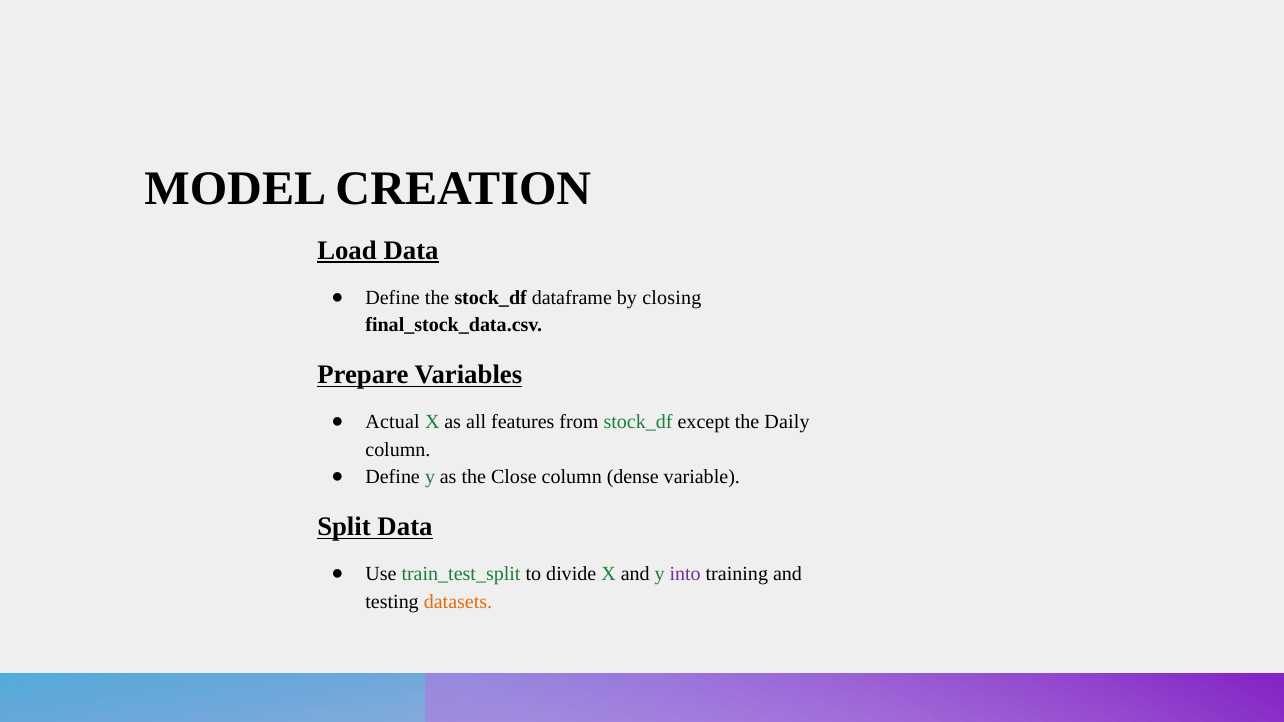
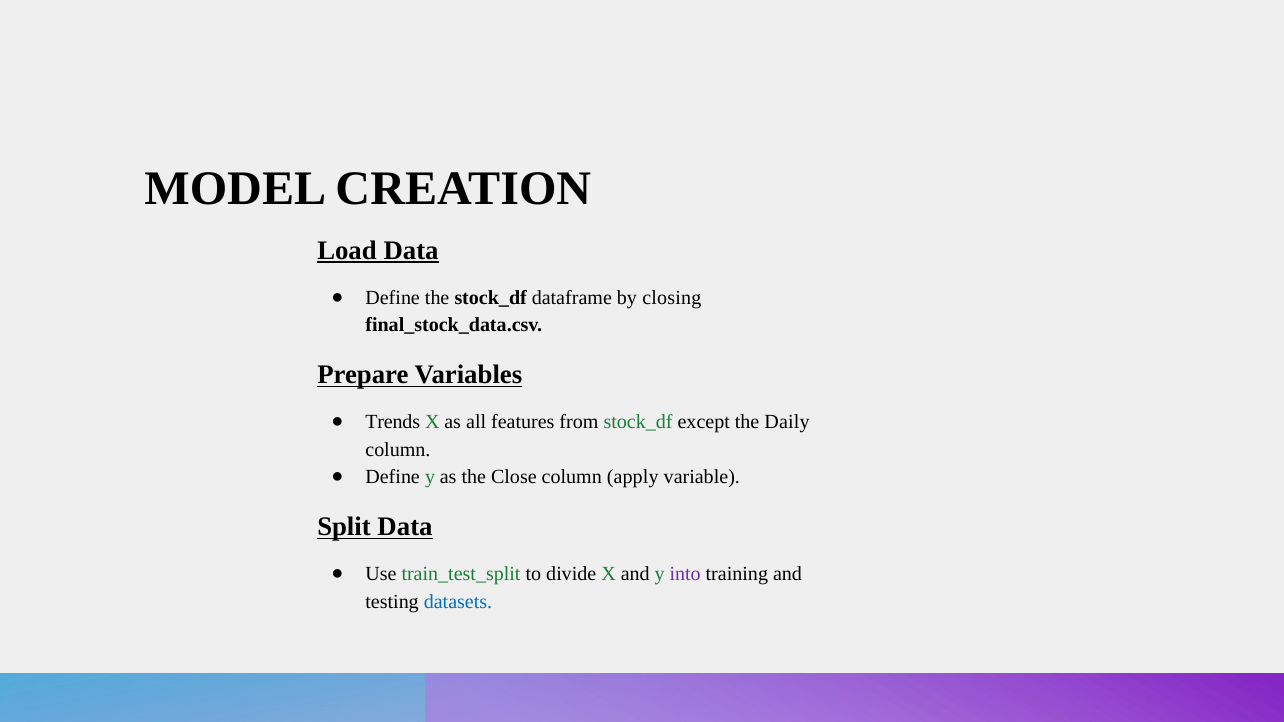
Actual: Actual -> Trends (393, 422)
dense: dense -> apply (633, 477)
datasets colour: orange -> blue (458, 602)
